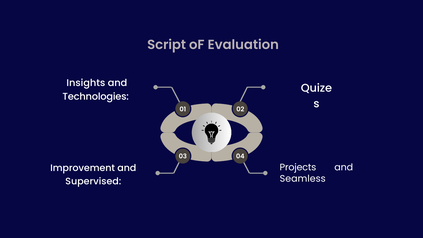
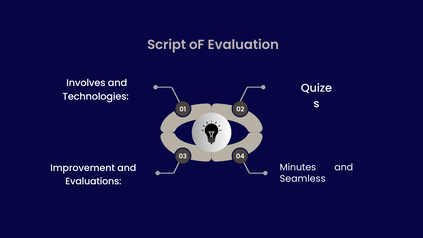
Insights: Insights -> Involves (86, 83)
Projects: Projects -> Minutes (298, 167)
Supervised: Supervised -> Evaluations (93, 181)
